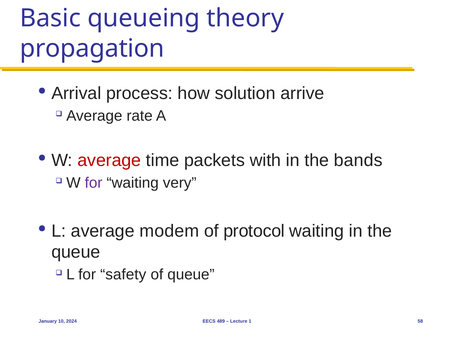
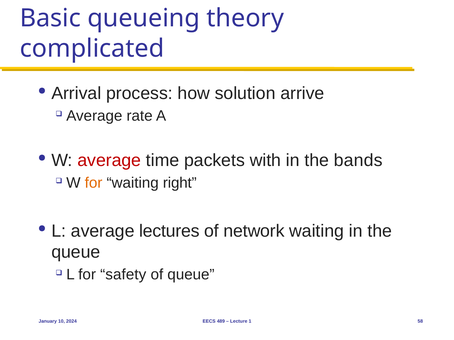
propagation: propagation -> complicated (92, 49)
for colour: purple -> orange (94, 183)
very: very -> right (180, 183)
modem: modem -> lectures (169, 231)
protocol: protocol -> network (254, 231)
